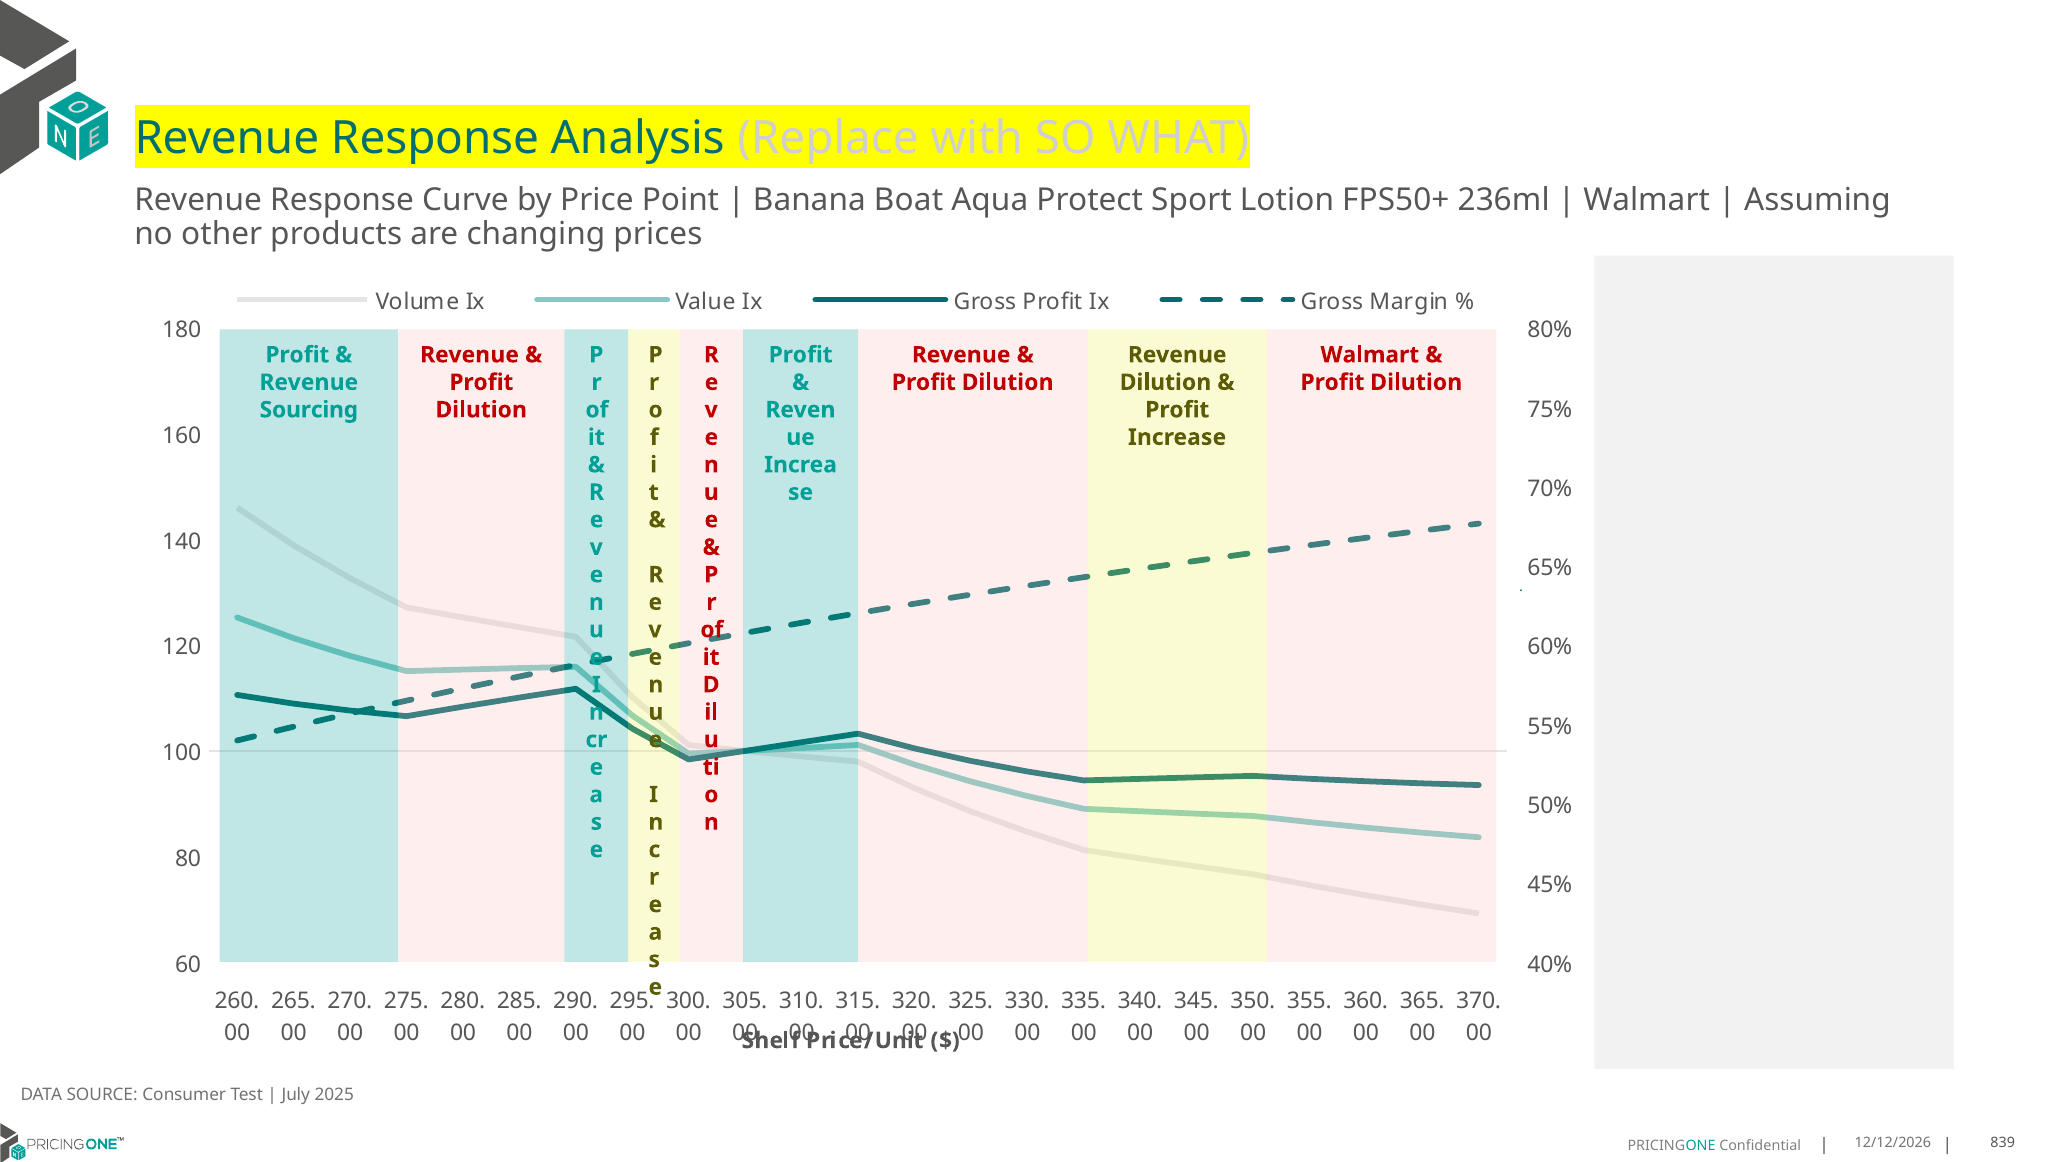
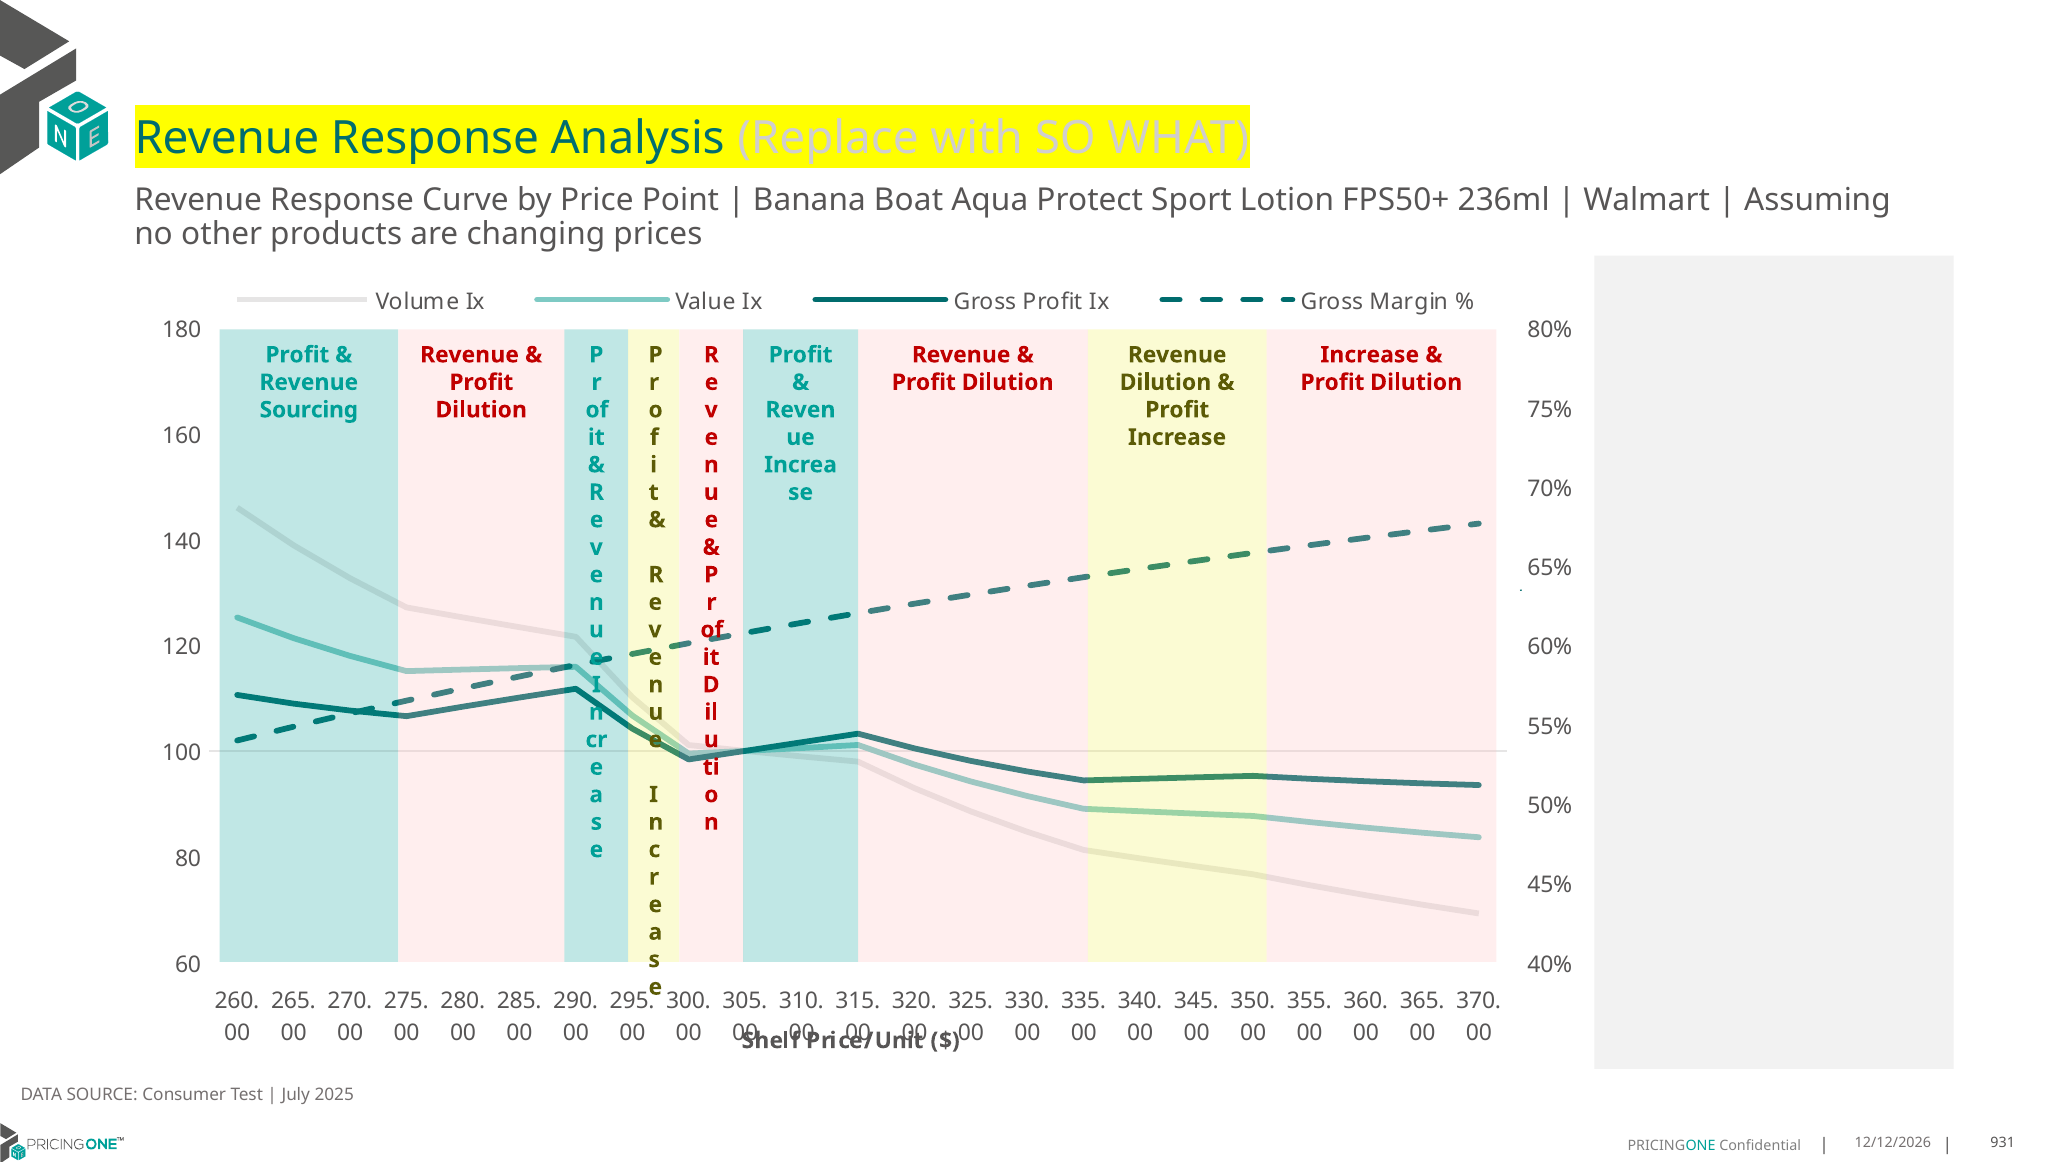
Walmart: Walmart -> Increase (1370, 355)
839: 839 -> 931 (2003, 1143)
